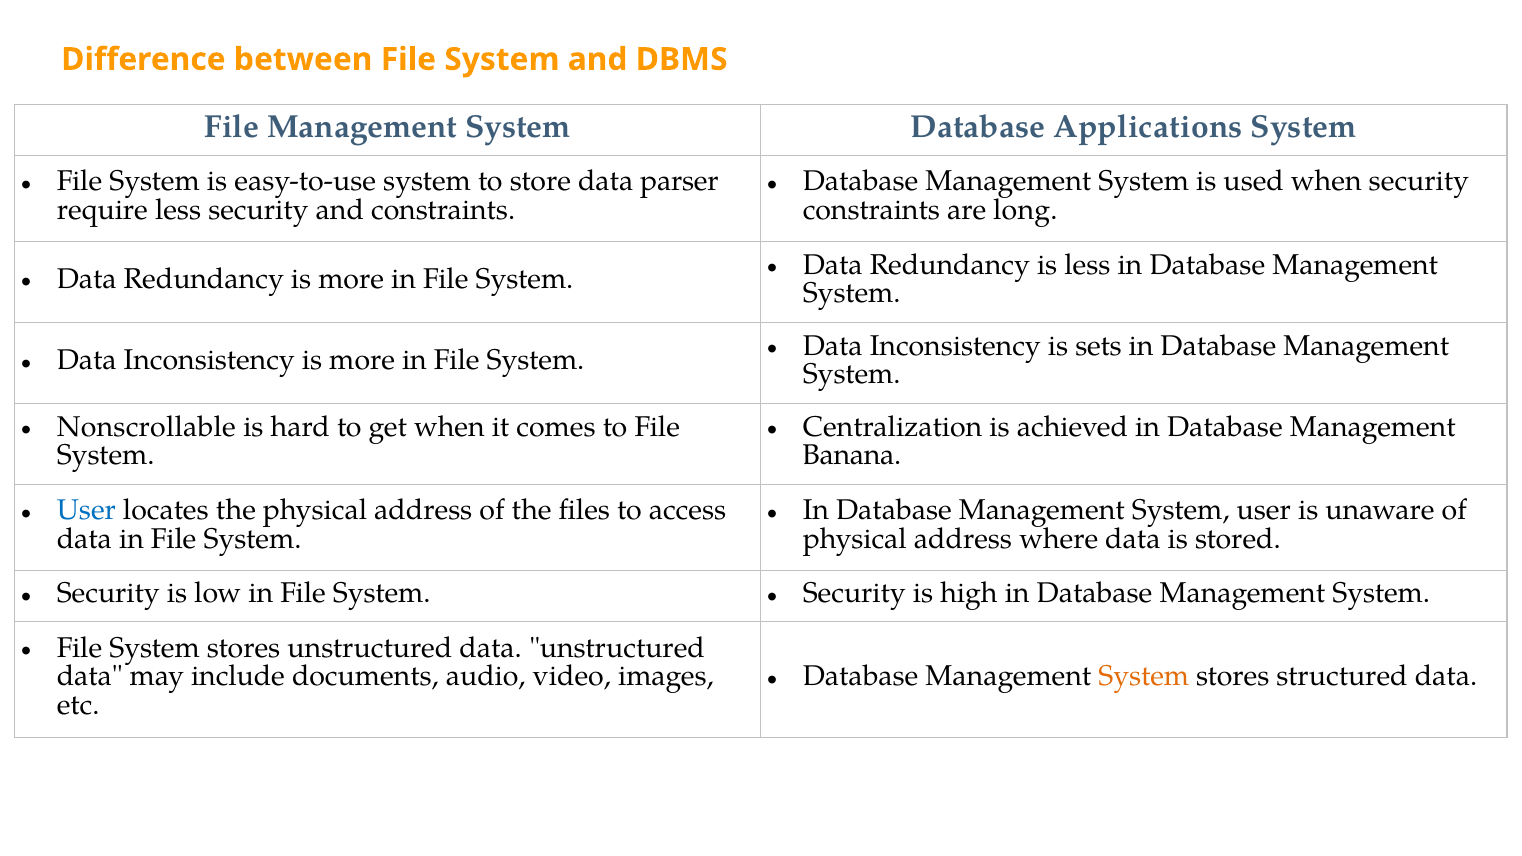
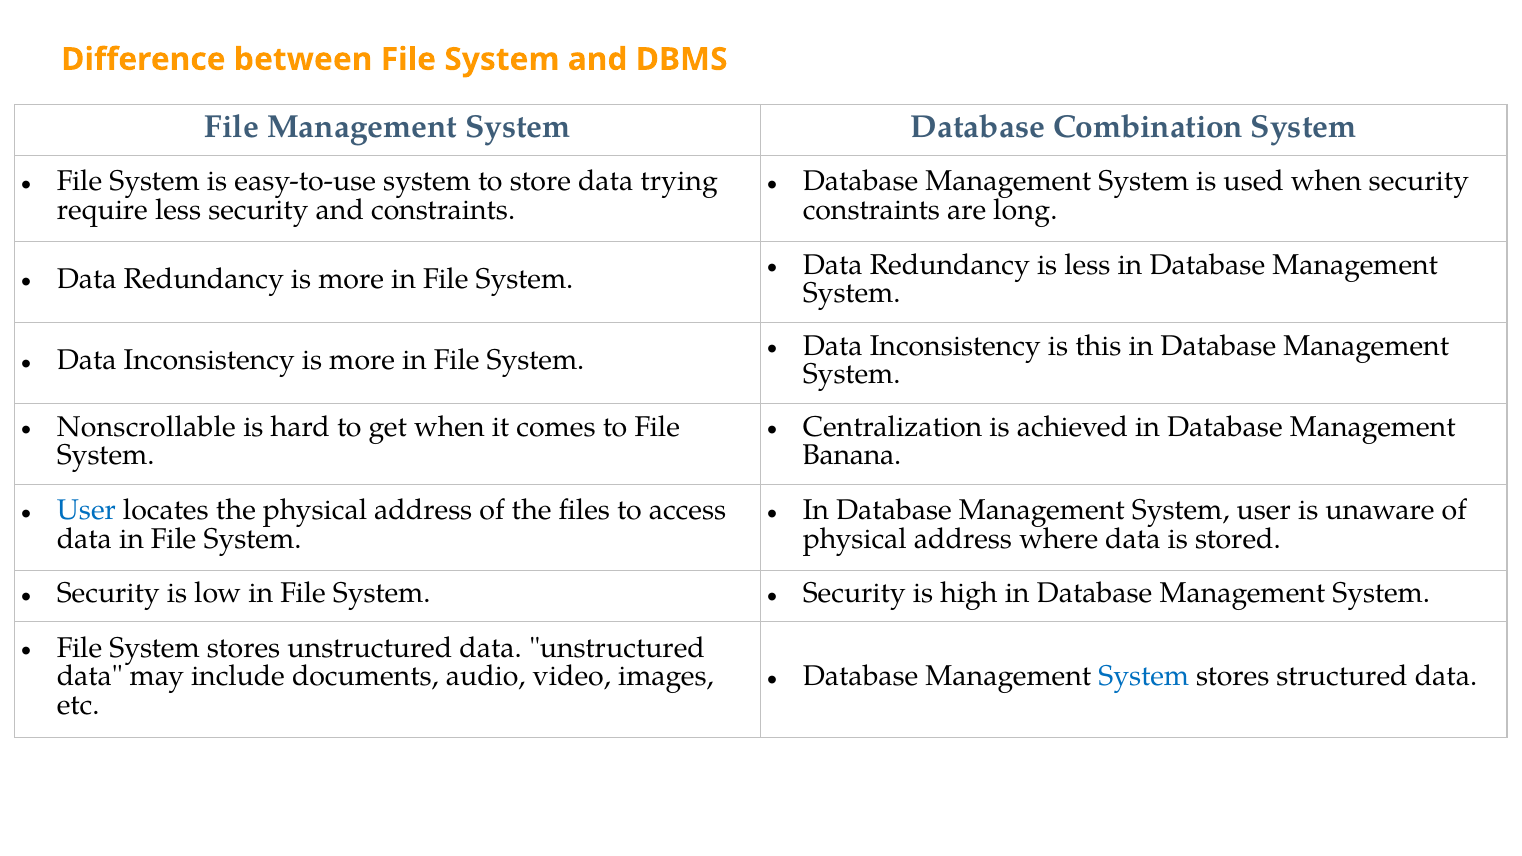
Applications: Applications -> Combination (1148, 127)
parser: parser -> trying (679, 181)
sets: sets -> this (1098, 346)
System colour: orange -> blue (1144, 677)
